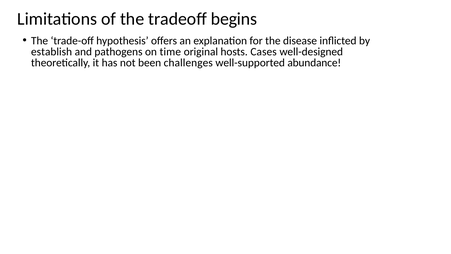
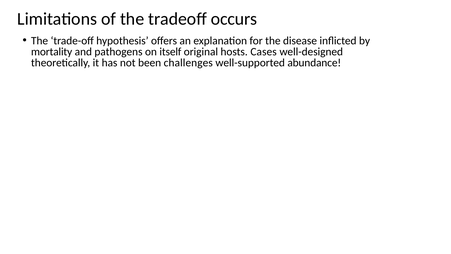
begins: begins -> occurs (234, 19)
establish: establish -> mortality (52, 52)
on time: time -> itself (170, 52)
